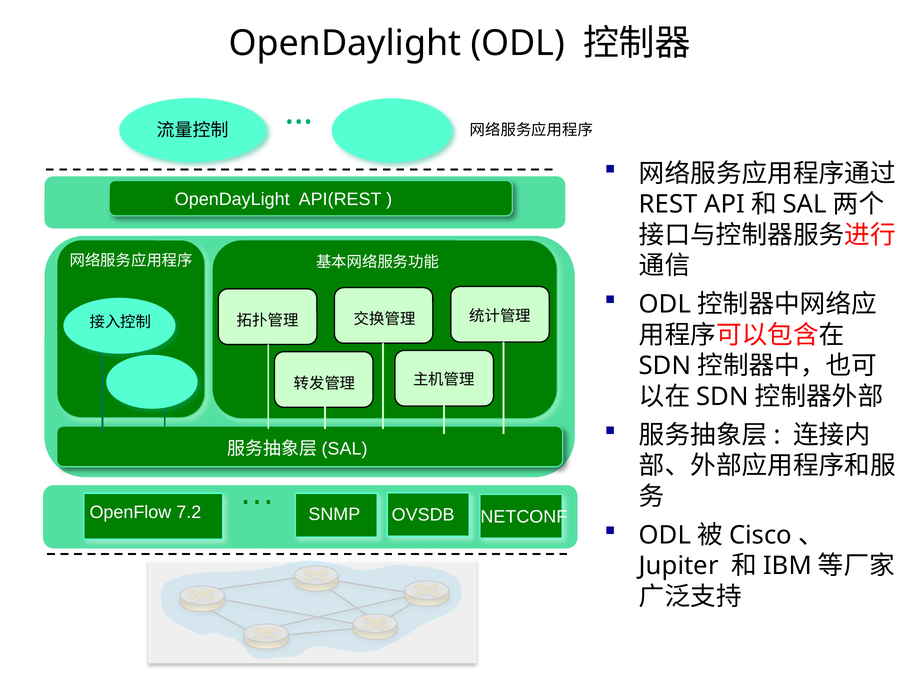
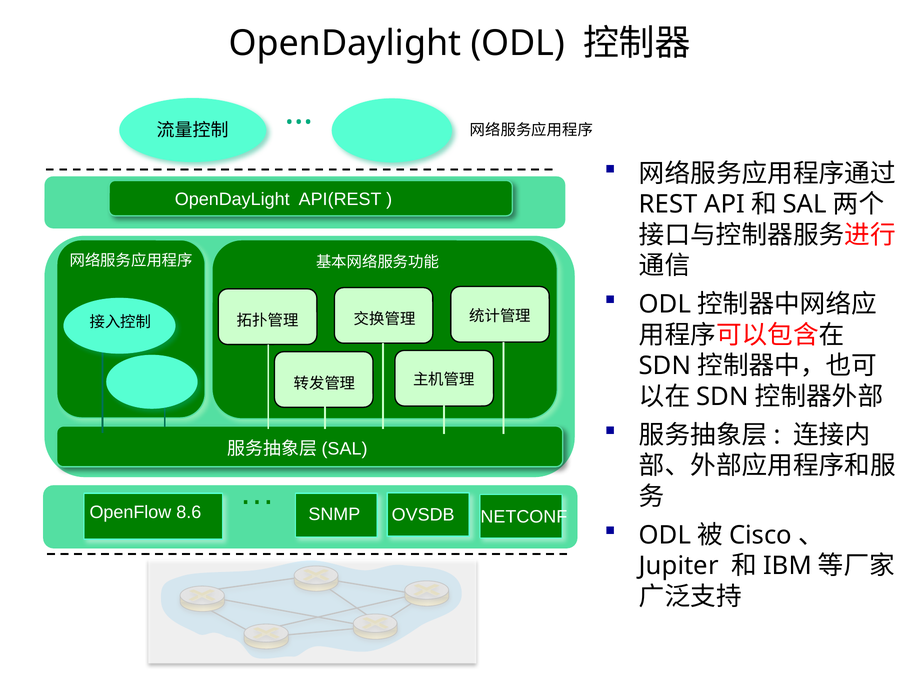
7.2: 7.2 -> 8.6 (189, 513)
